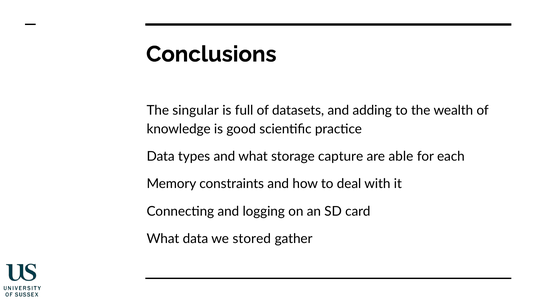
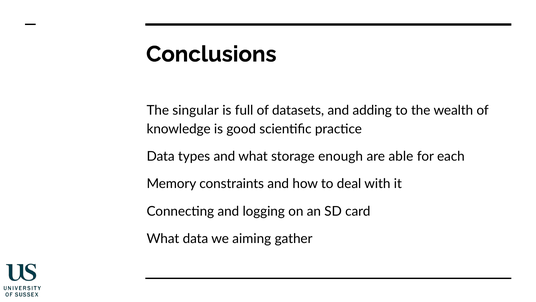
capture: capture -> enough (341, 156)
stored: stored -> aiming (252, 238)
